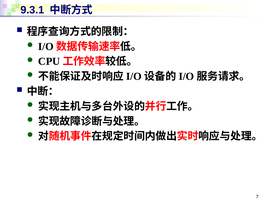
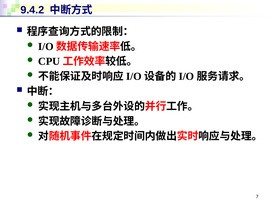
9.3.1: 9.3.1 -> 9.4.2 (32, 10)
